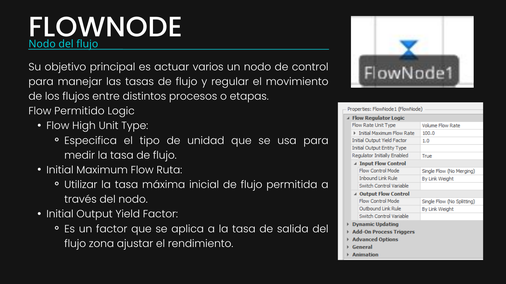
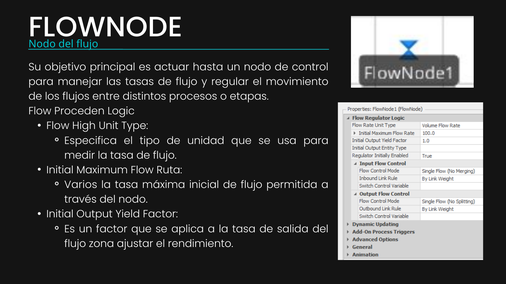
varios: varios -> hasta (208, 67)
Permitido: Permitido -> Proceden (79, 111)
Utilizar: Utilizar -> Varios (81, 185)
